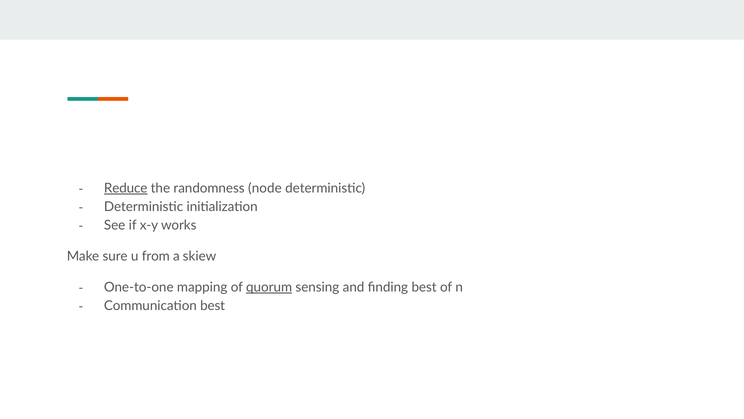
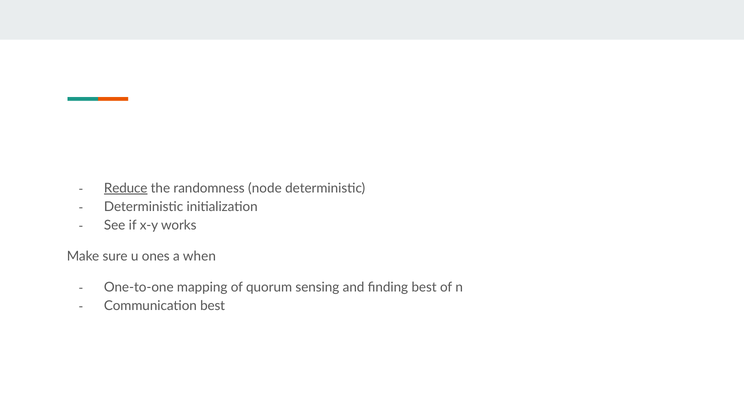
from: from -> ones (156, 256)
skiew: skiew -> when (199, 256)
quorum underline: present -> none (269, 287)
